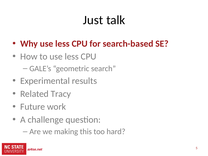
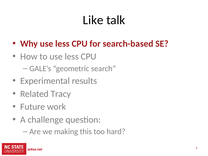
Just: Just -> Like (93, 20)
